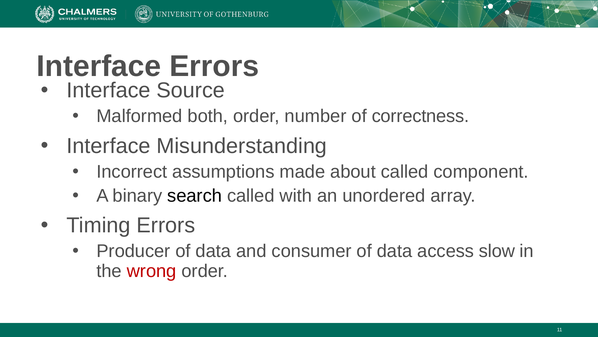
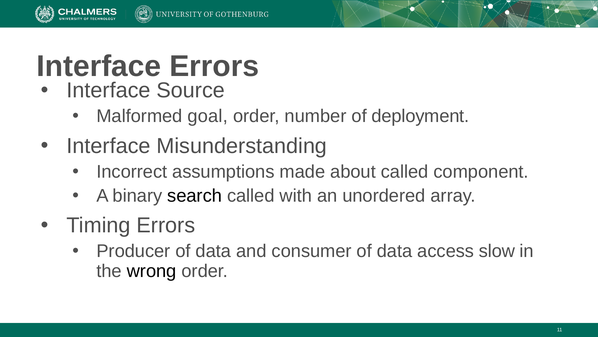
both: both -> goal (208, 116)
correctness: correctness -> deployment (420, 116)
wrong colour: red -> black (152, 271)
